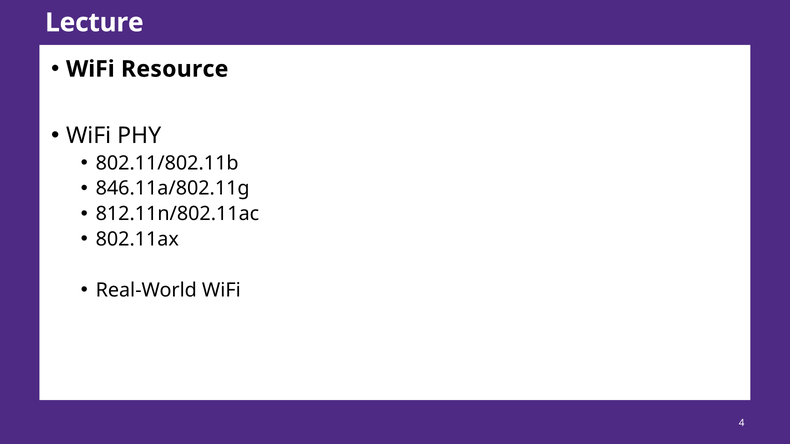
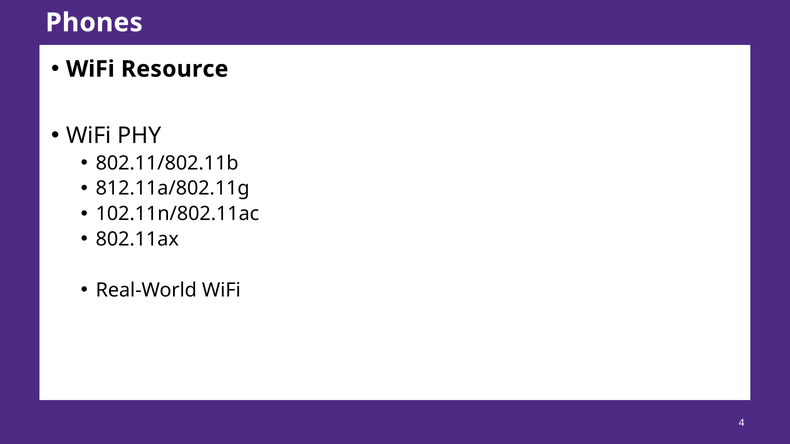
Lecture: Lecture -> Phones (94, 23)
846.11a/802.11g: 846.11a/802.11g -> 812.11a/802.11g (173, 189)
812.11n/802.11ac: 812.11n/802.11ac -> 102.11n/802.11ac (177, 214)
